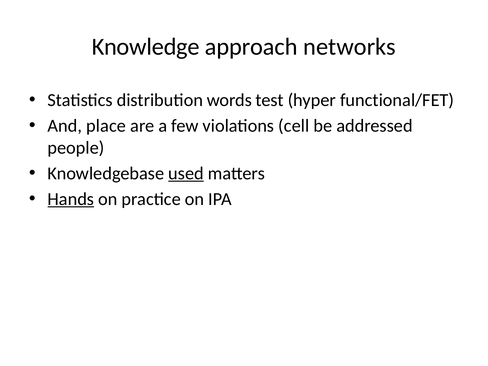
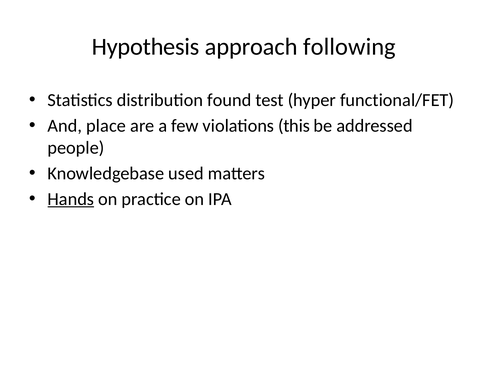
Knowledge: Knowledge -> Hypothesis (146, 47)
networks: networks -> following (350, 47)
words: words -> found (229, 100)
cell: cell -> this (294, 126)
used underline: present -> none (186, 173)
